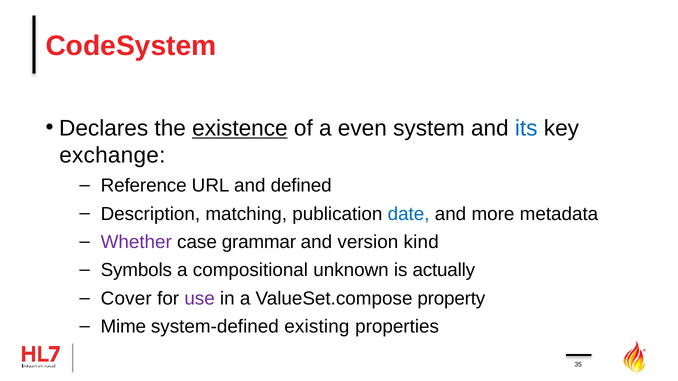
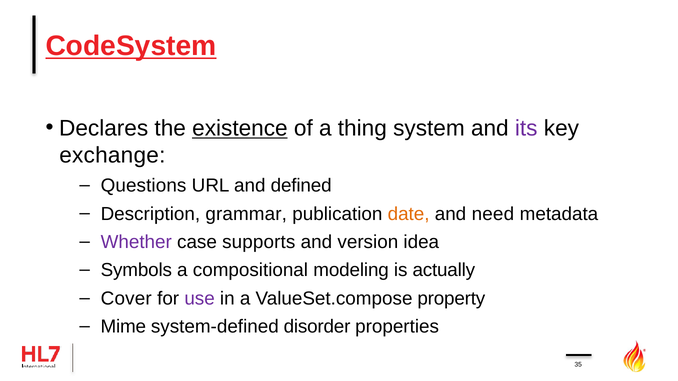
CodeSystem underline: none -> present (131, 46)
even: even -> thing (362, 128)
its colour: blue -> purple (526, 128)
Reference: Reference -> Questions (144, 186)
matching: matching -> grammar (246, 214)
date colour: blue -> orange (409, 214)
more: more -> need (493, 214)
grammar: grammar -> supports (259, 242)
kind: kind -> idea (421, 242)
unknown: unknown -> modeling (351, 271)
existing: existing -> disorder (317, 327)
